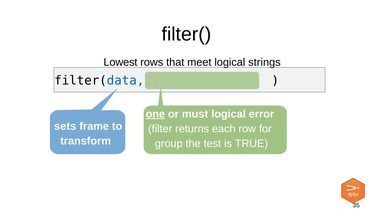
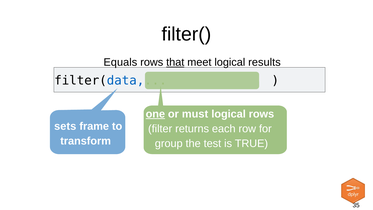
Lowest: Lowest -> Equals (120, 62)
that underline: none -> present (175, 62)
strings: strings -> results (264, 62)
logical error: error -> rows (261, 114)
